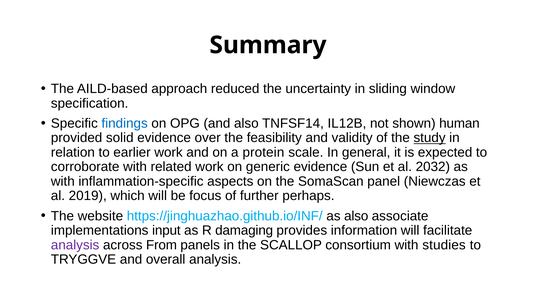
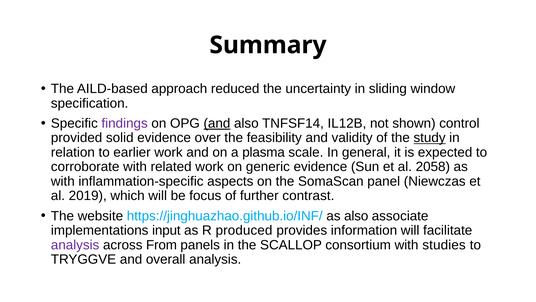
findings colour: blue -> purple (125, 123)
and underline: none -> present (217, 123)
human: human -> control (459, 123)
protein: protein -> plasma (264, 152)
2032: 2032 -> 2058 (433, 167)
perhaps: perhaps -> contrast (308, 196)
damaging: damaging -> produced (244, 230)
